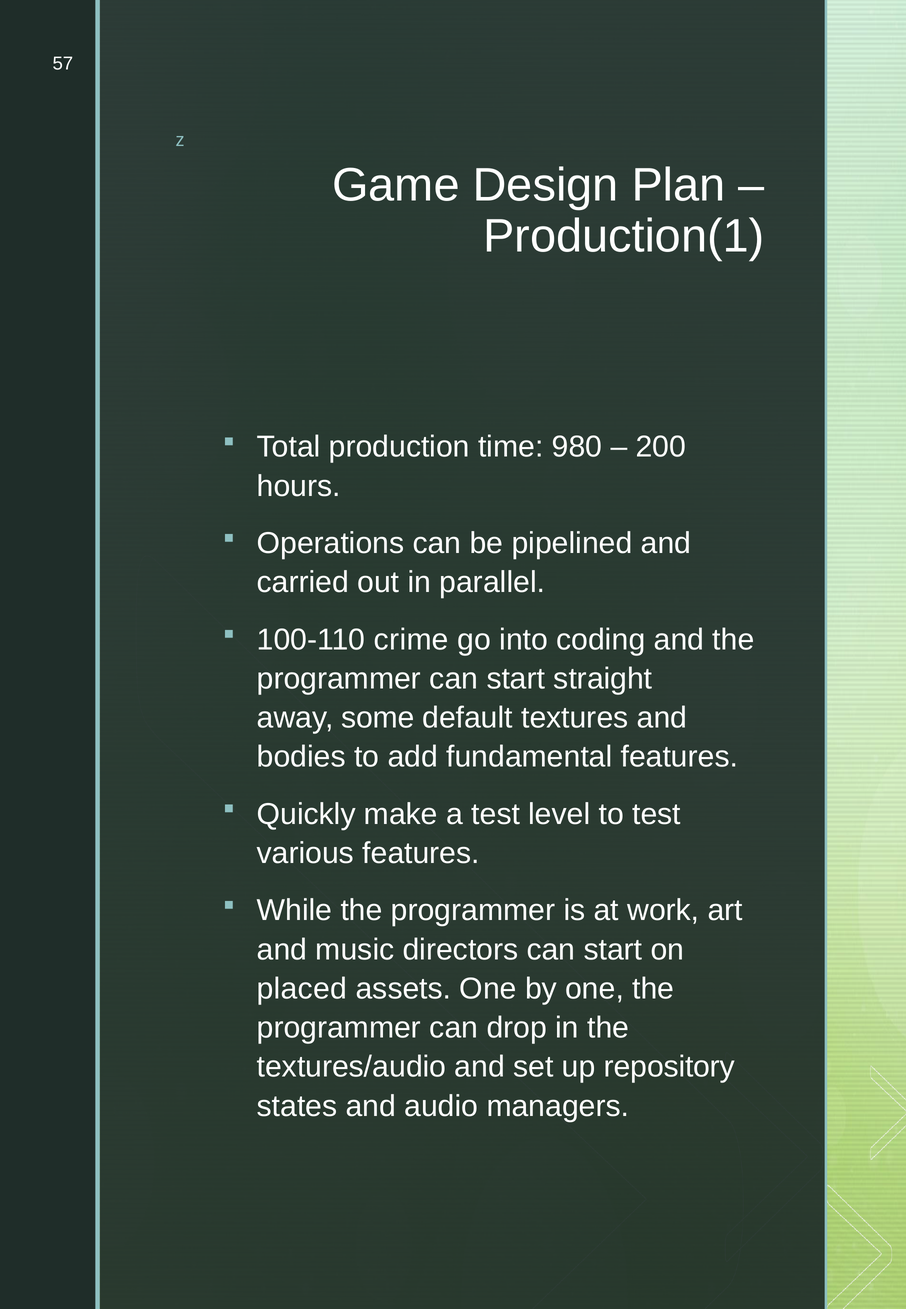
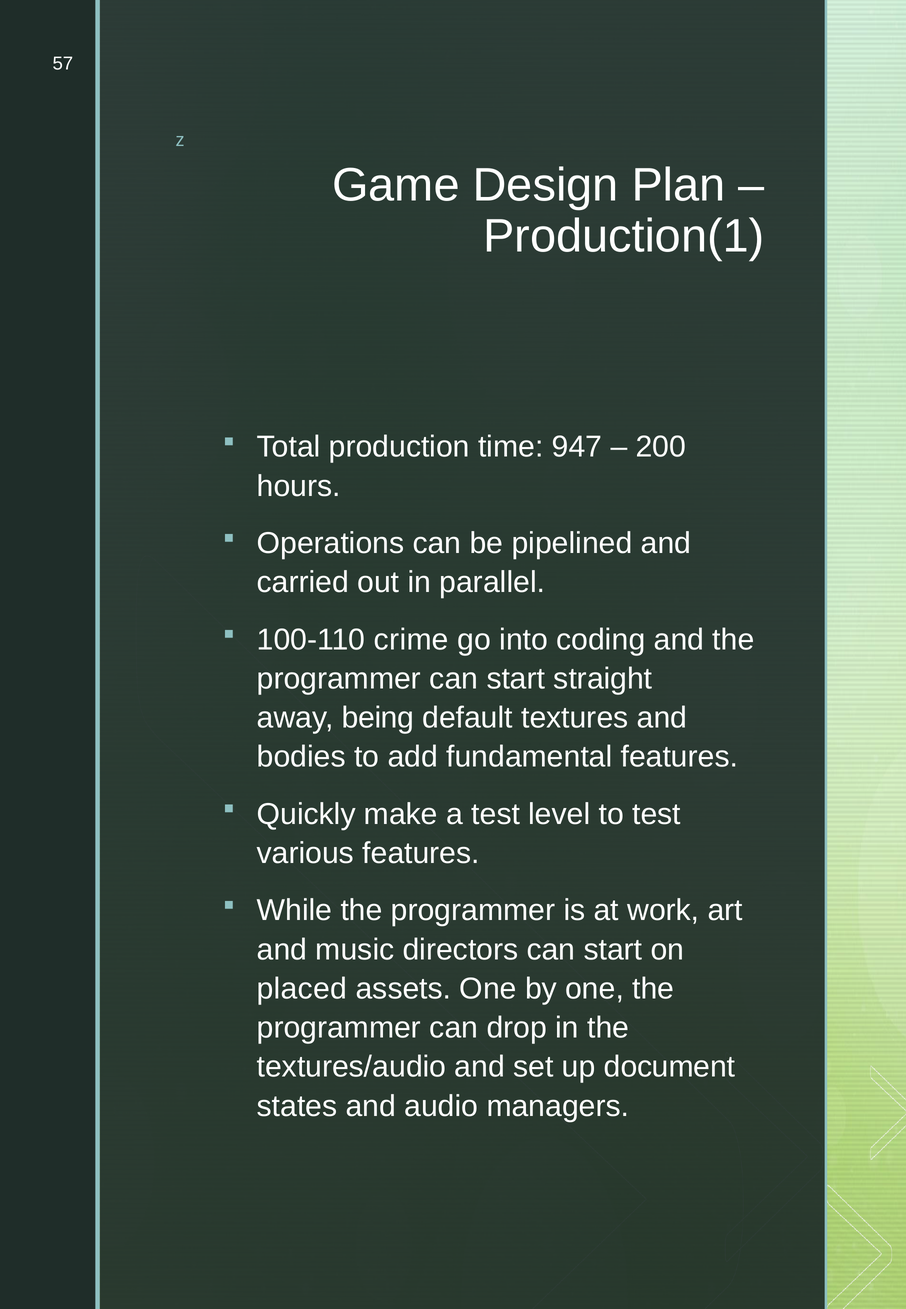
980: 980 -> 947 (577, 447)
some: some -> being (378, 718)
repository: repository -> document (669, 1067)
